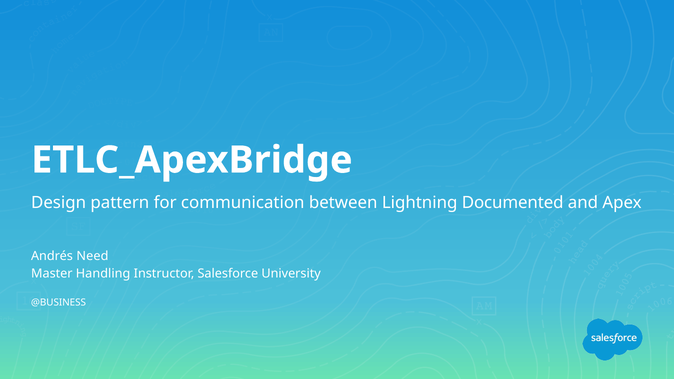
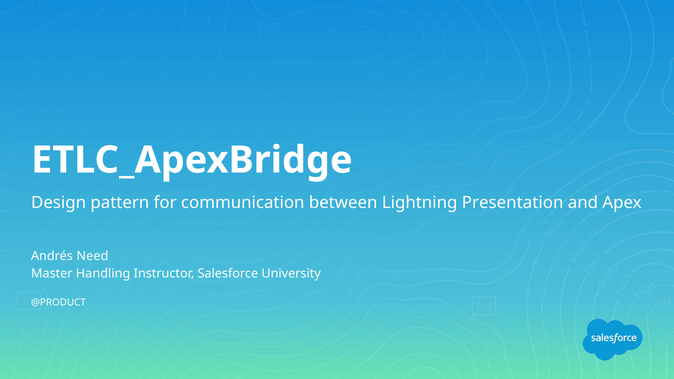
Documented: Documented -> Presentation (513, 203)
@BUSINESS: @BUSINESS -> @PRODUCT (59, 302)
